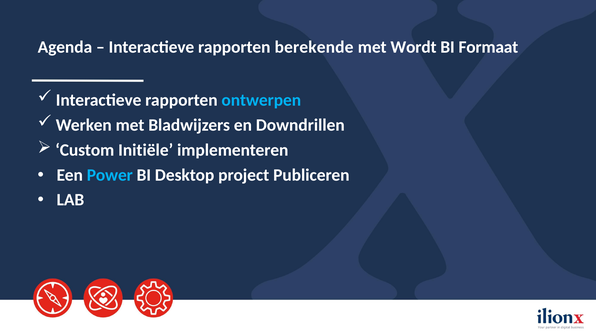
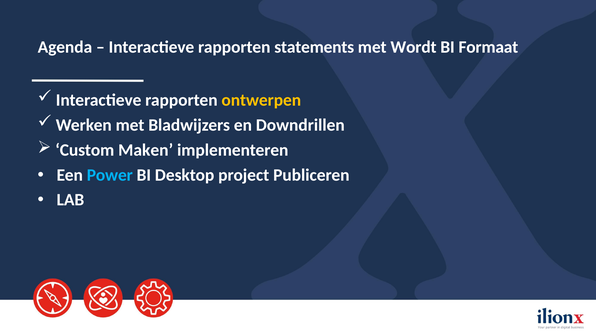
berekende: berekende -> statements (314, 47)
ontwerpen colour: light blue -> yellow (261, 100)
Initiële: Initiële -> Maken (146, 150)
